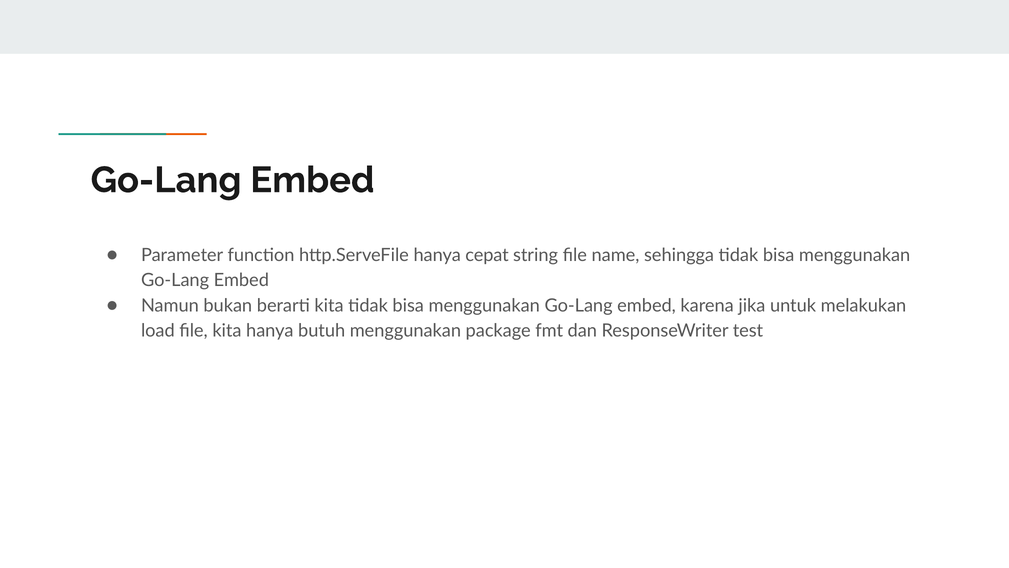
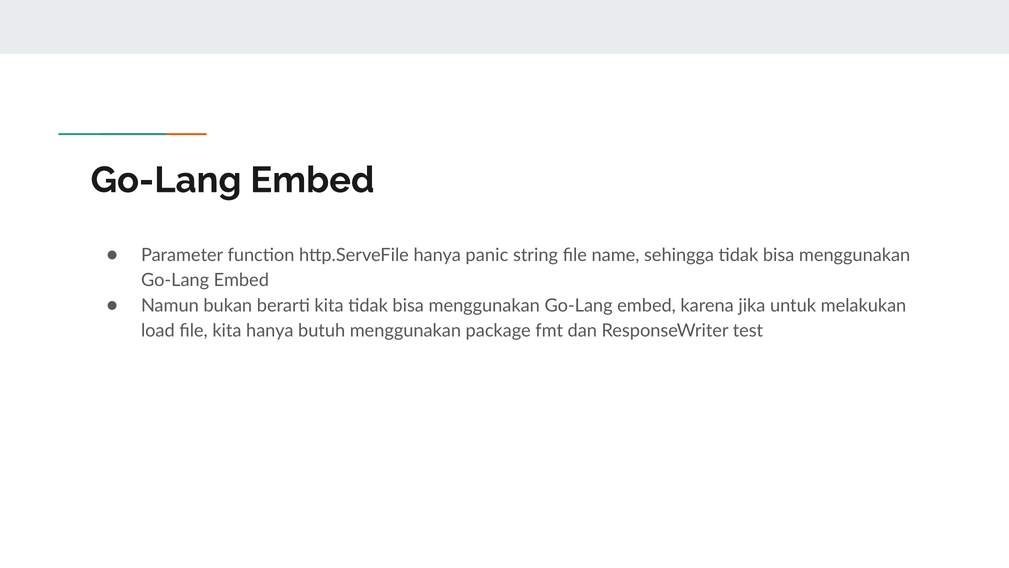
cepat: cepat -> panic (487, 255)
